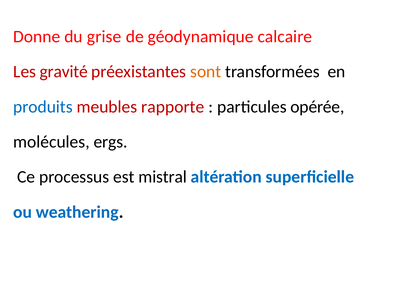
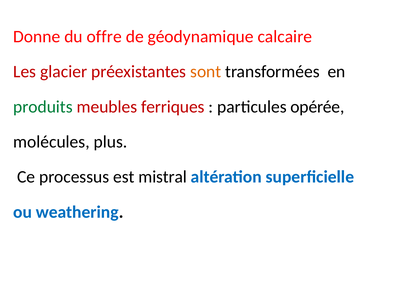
grise: grise -> offre (104, 37)
gravité: gravité -> glacier (64, 72)
produits colour: blue -> green (43, 107)
rapporte: rapporte -> ferriques (173, 107)
ergs: ergs -> plus (110, 142)
